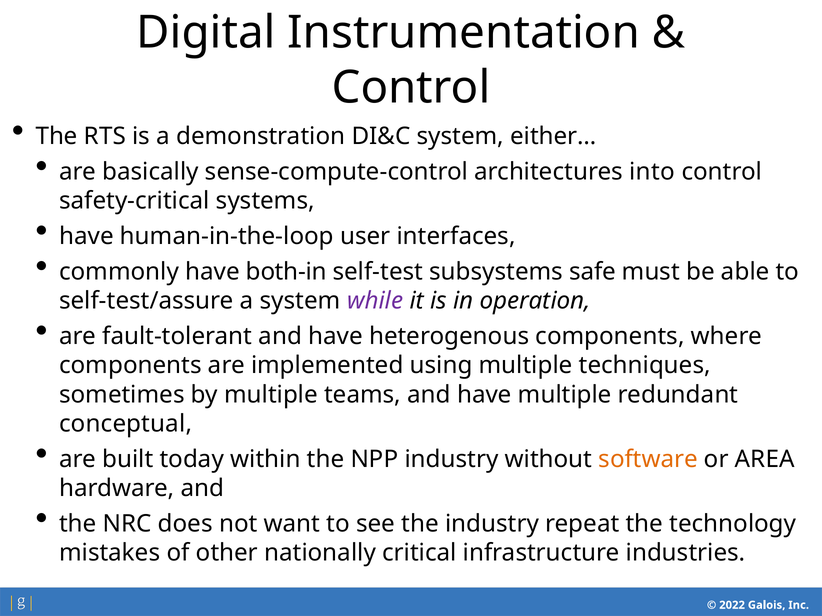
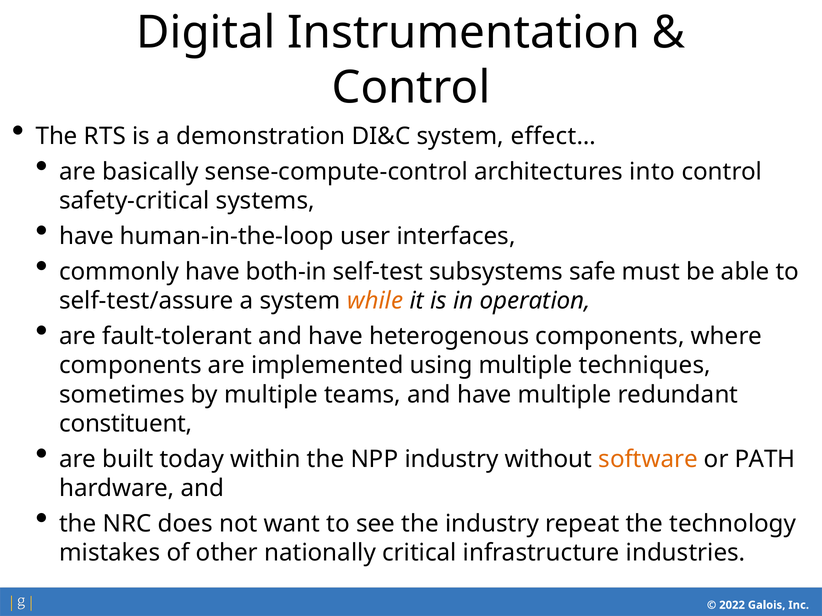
either…: either… -> effect… (553, 136)
while colour: purple -> orange (375, 301)
conceptual: conceptual -> constituent (126, 424)
AREA: AREA -> PATH (765, 460)
